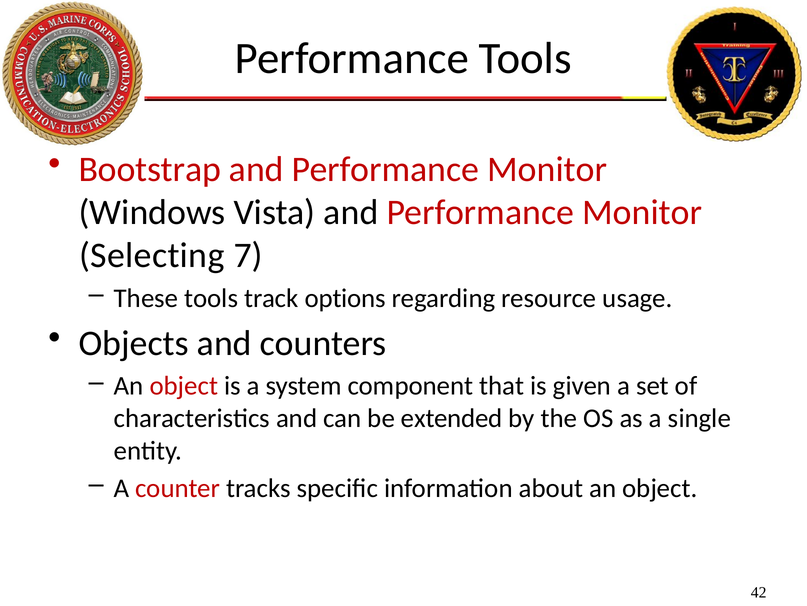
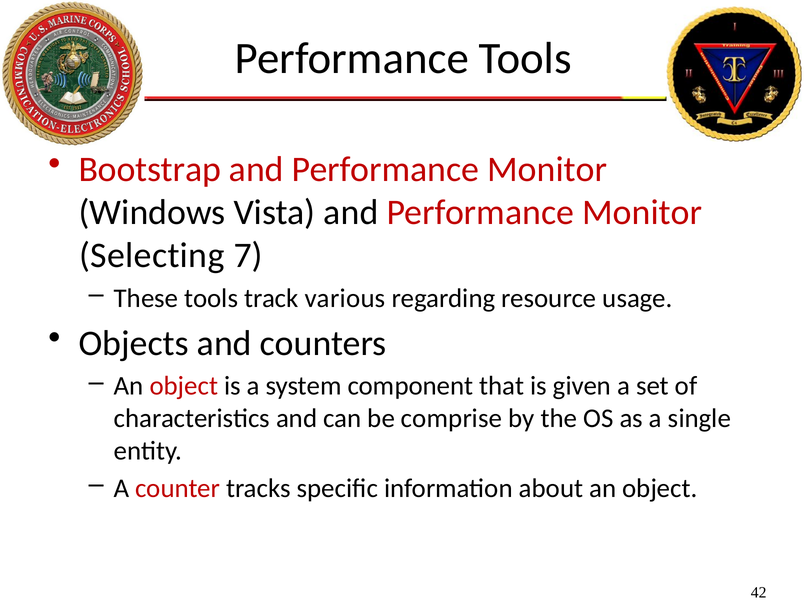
options: options -> various (345, 298)
extended: extended -> comprise (452, 418)
